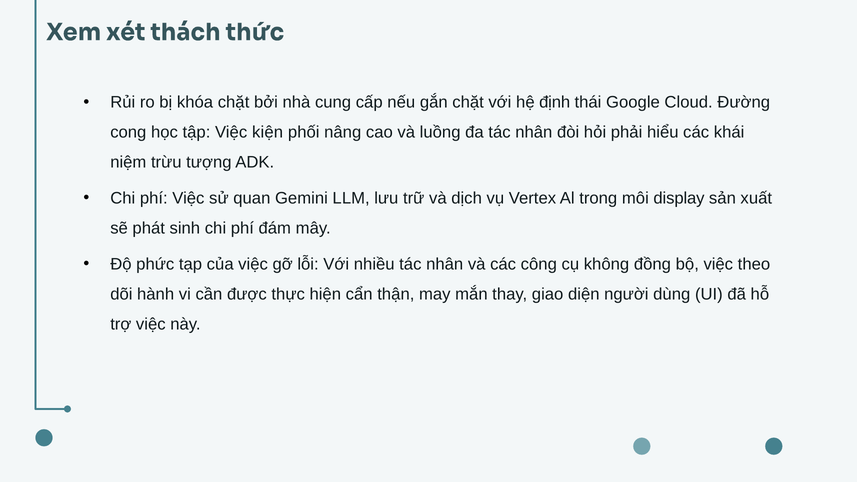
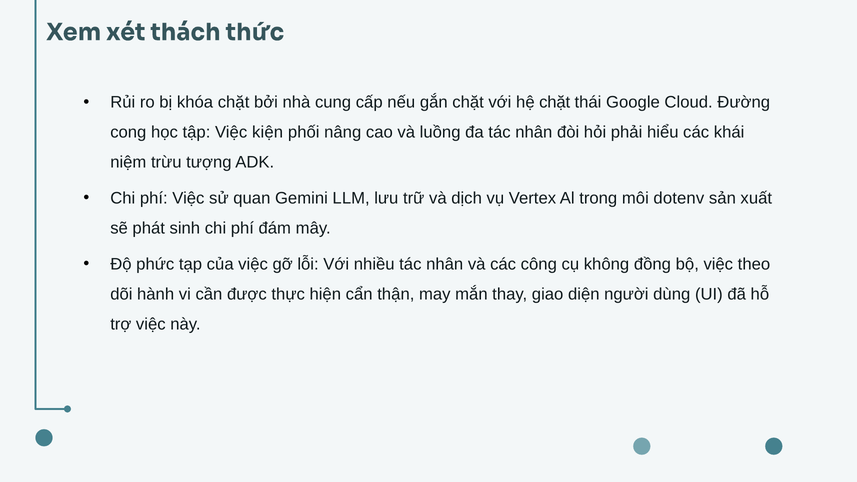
hệ định: định -> chặt (555, 102)
display: display -> dotenv (679, 198)
